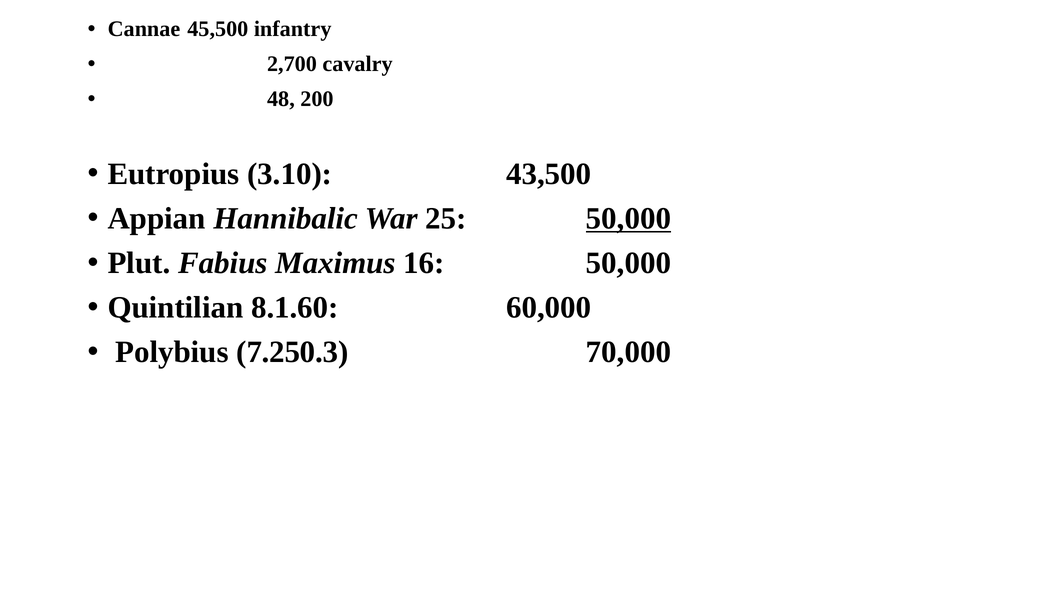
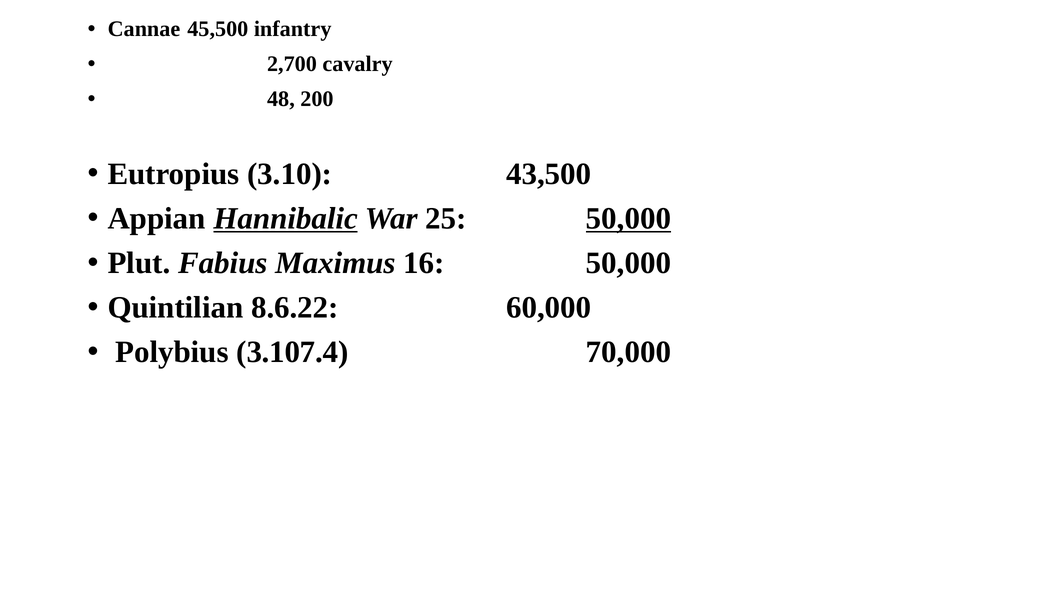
Hannibalic underline: none -> present (286, 218)
8.1.60: 8.1.60 -> 8.6.22 (295, 308)
7.250.3: 7.250.3 -> 3.107.4 (292, 352)
